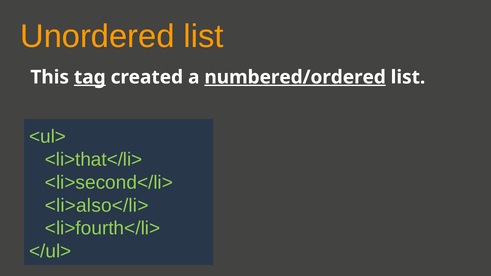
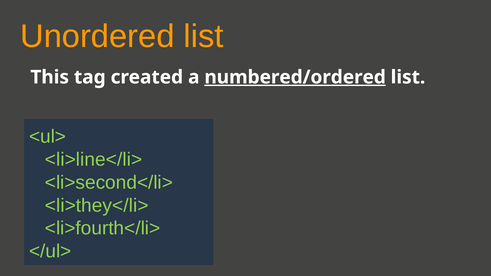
tag underline: present -> none (90, 77)
<li>that</li>: <li>that</li> -> <li>line</li> (94, 160)
<li>also</li>: <li>also</li> -> <li>they</li> (97, 206)
